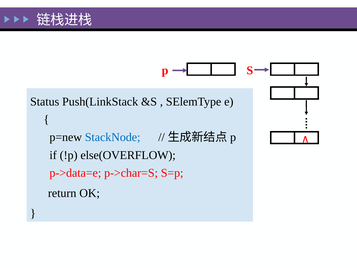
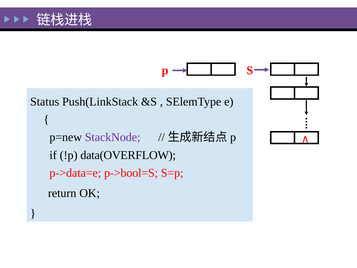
StackNode colour: blue -> purple (113, 137)
else(OVERFLOW: else(OVERFLOW -> data(OVERFLOW (128, 155)
p->char=S: p->char=S -> p->bool=S (131, 173)
